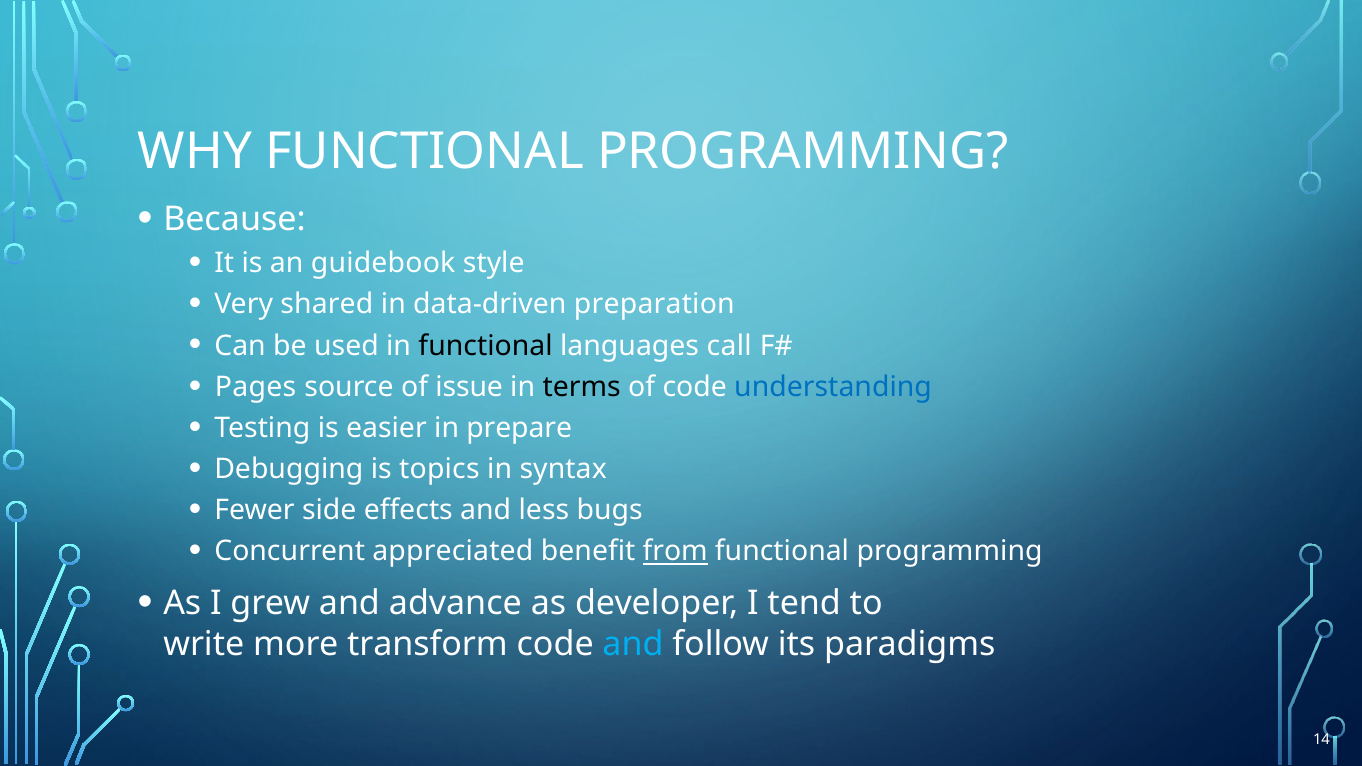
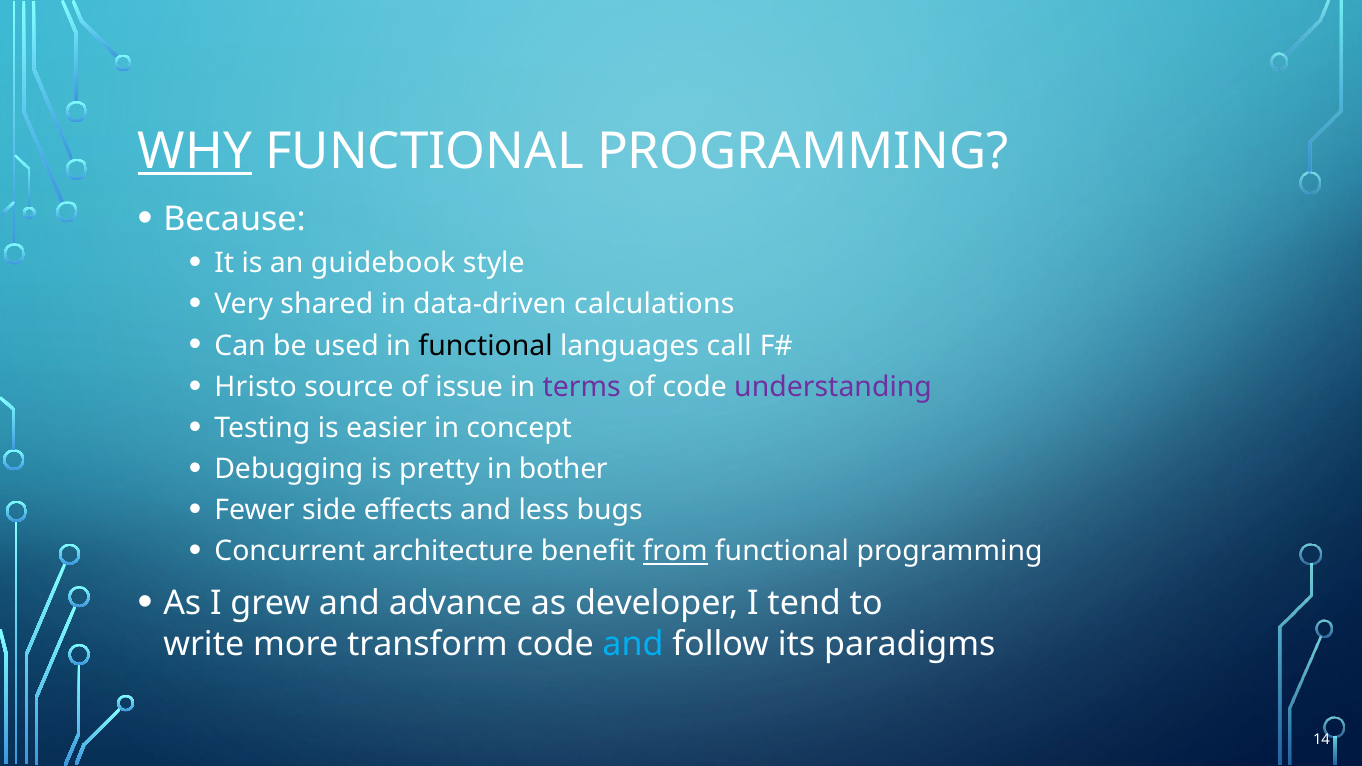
WHY underline: none -> present (195, 151)
preparation: preparation -> calculations (654, 305)
Pages: Pages -> Hristo (256, 387)
terms colour: black -> purple (582, 387)
understanding colour: blue -> purple (833, 387)
prepare: prepare -> concept (519, 428)
topics: topics -> pretty (439, 469)
syntax: syntax -> bother (563, 469)
appreciated: appreciated -> architecture (453, 552)
